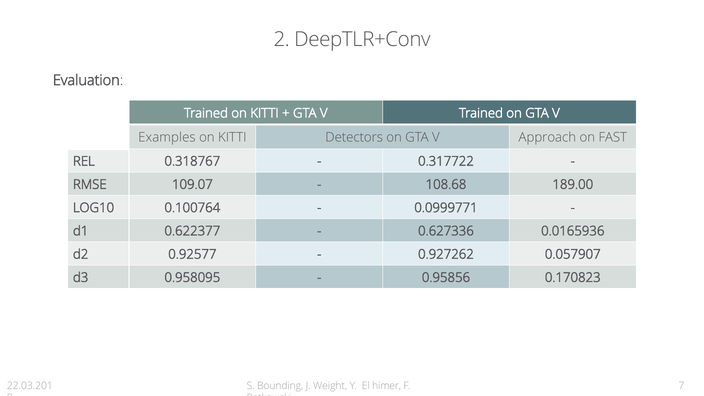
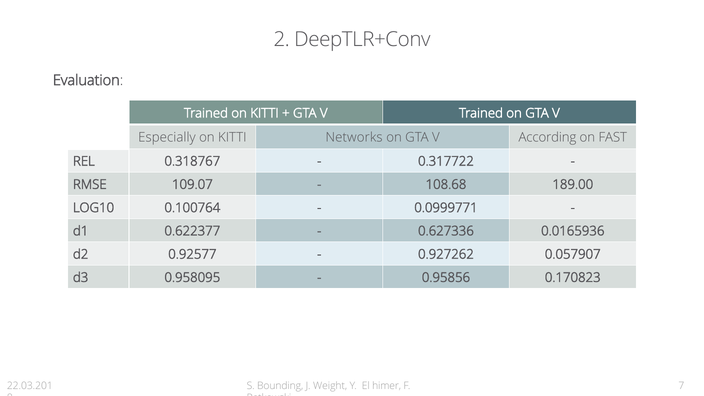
Examples: Examples -> Especially (167, 137)
Detectors: Detectors -> Networks (354, 137)
Approach: Approach -> According (547, 137)
